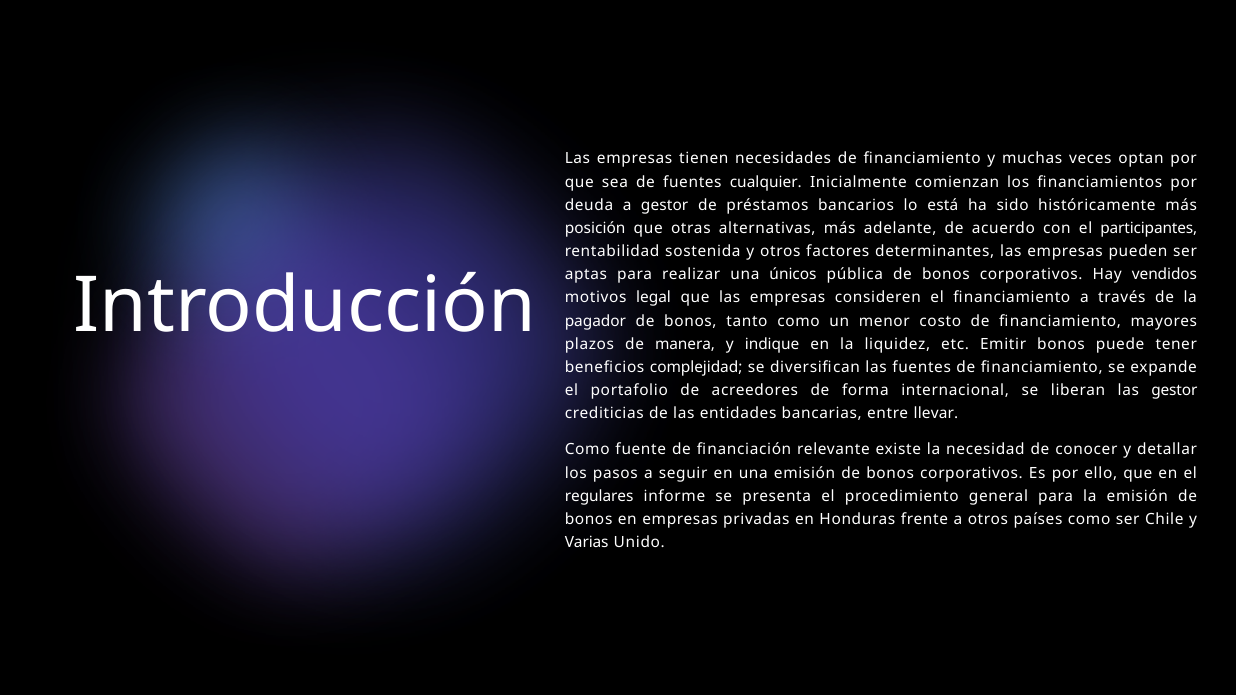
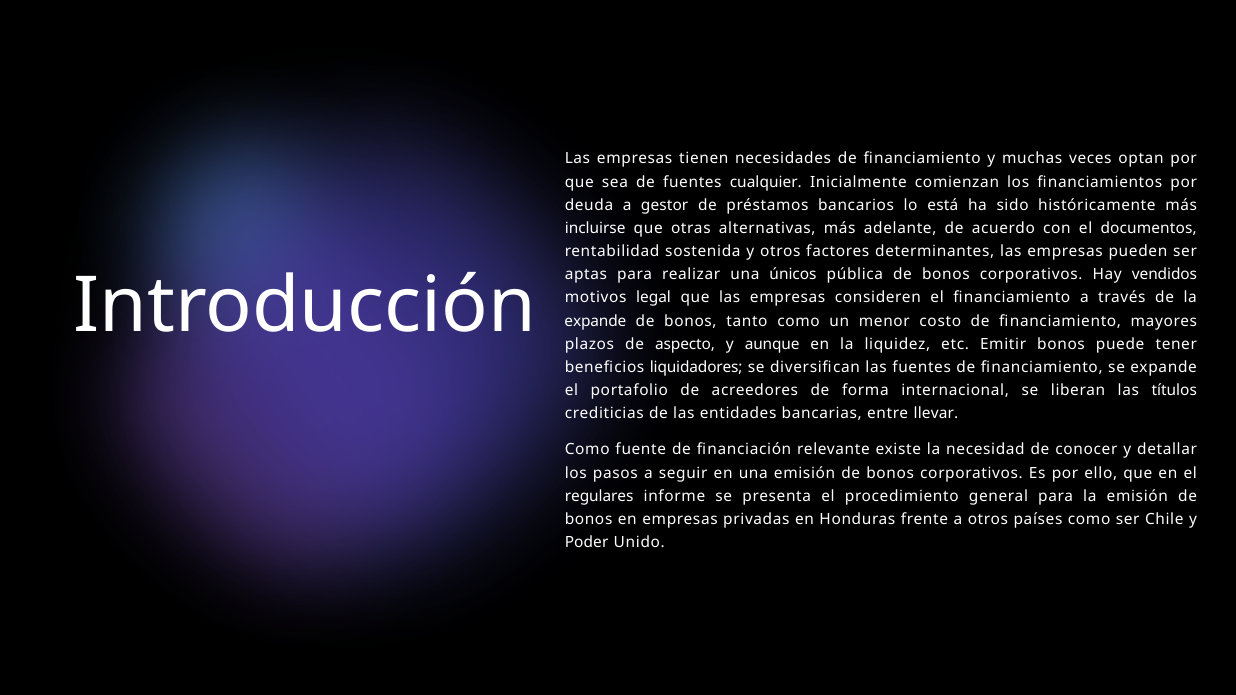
posición: posición -> incluirse (595, 228)
participantes: participantes -> documentos (1149, 228)
pagador: pagador -> expande (595, 321)
manera: manera -> aspecto (685, 344)
indique: indique -> aunque (772, 344)
complejidad: complejidad -> liquidadores (696, 368)
las gestor: gestor -> títulos (1174, 391)
Varias: Varias -> Poder (587, 543)
